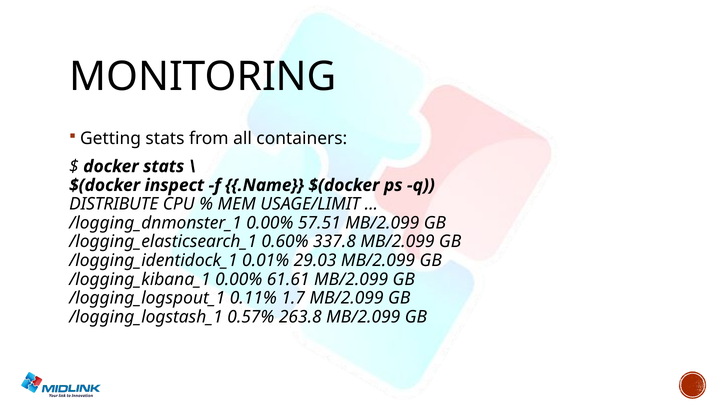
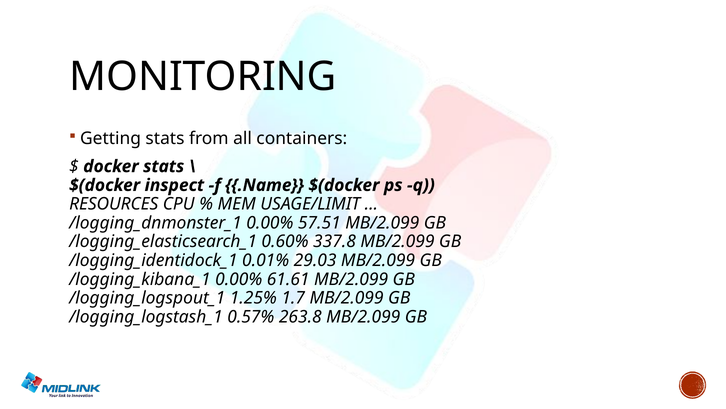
DISTRIBUTE: DISTRIBUTE -> RESOURCES (114, 204)
0.11%: 0.11% -> 1.25% (253, 298)
